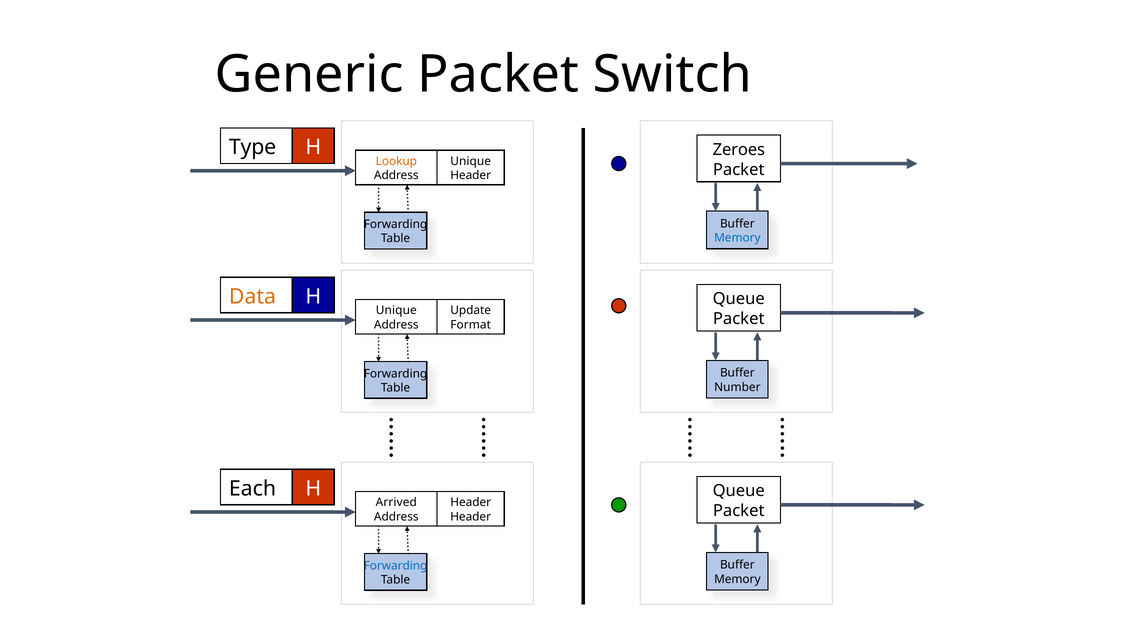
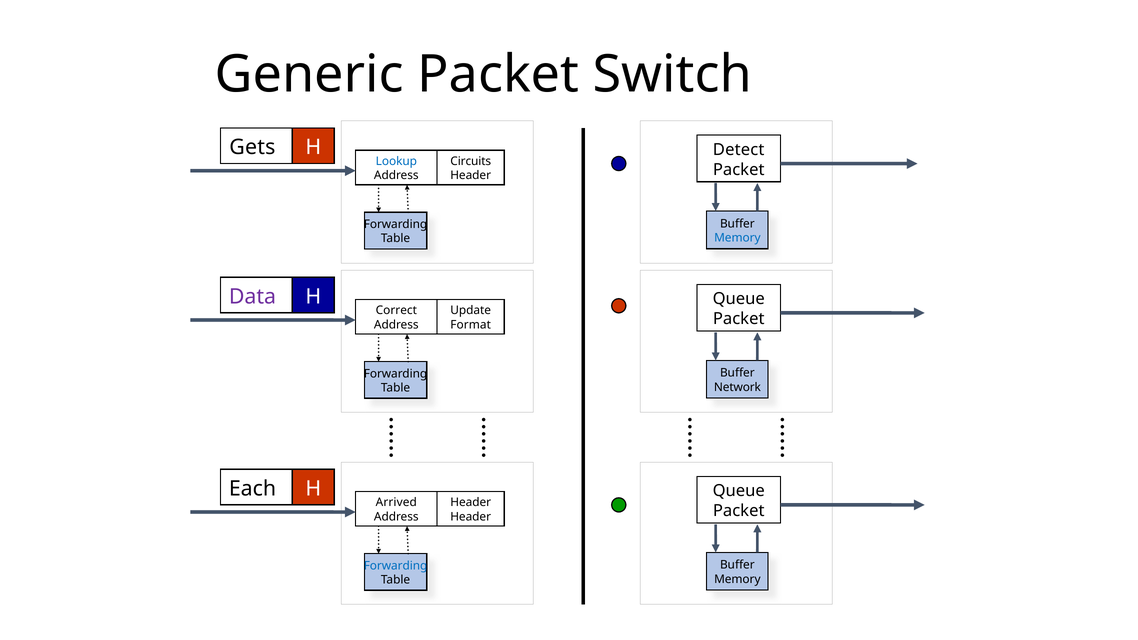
Type: Type -> Gets (252, 147)
Zeroes: Zeroes -> Detect (739, 150)
Lookup colour: orange -> blue (396, 161)
Unique: Unique -> Circuits (471, 161)
Data colour: orange -> purple (252, 297)
Unique: Unique -> Correct (396, 311)
Number: Number -> Network (737, 387)
